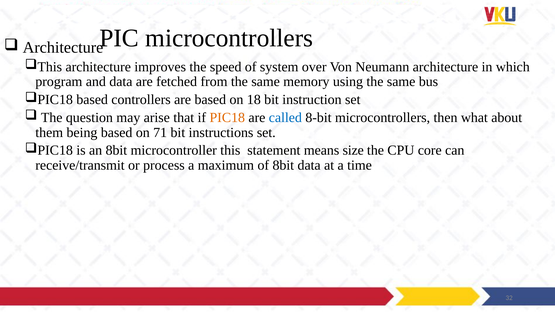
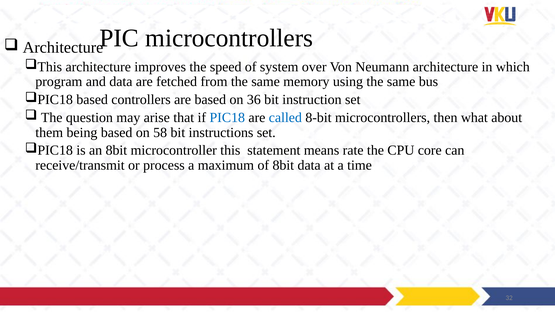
18: 18 -> 36 (254, 100)
PIC18 colour: orange -> blue (227, 118)
71: 71 -> 58 (160, 133)
size: size -> rate (353, 150)
